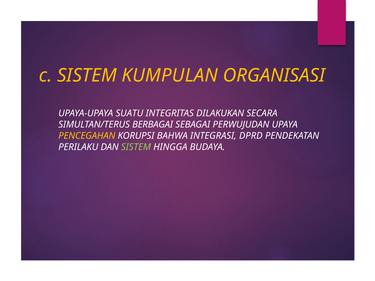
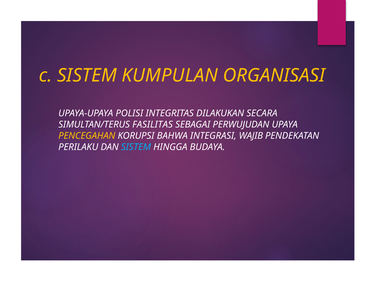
SUATU: SUATU -> POLISI (129, 113)
BERBAGAI: BERBAGAI -> FASILITAS (153, 125)
DPRD: DPRD -> WAJIB (251, 136)
SISTEM colour: light green -> light blue (136, 147)
